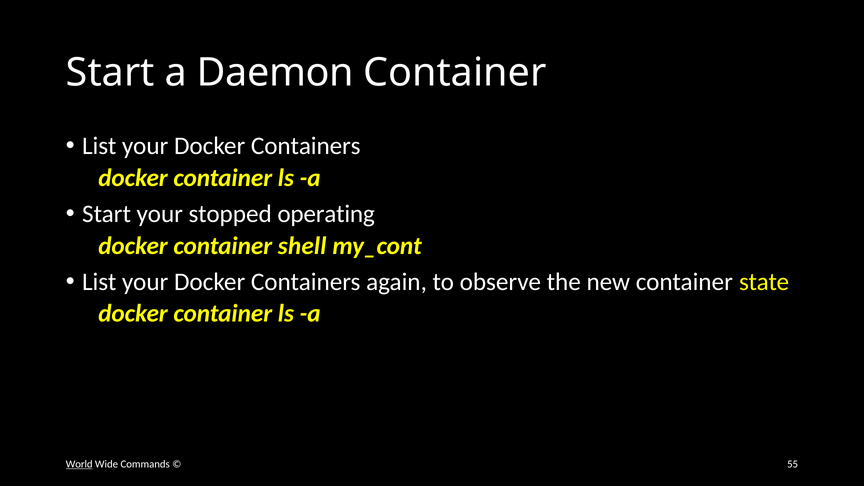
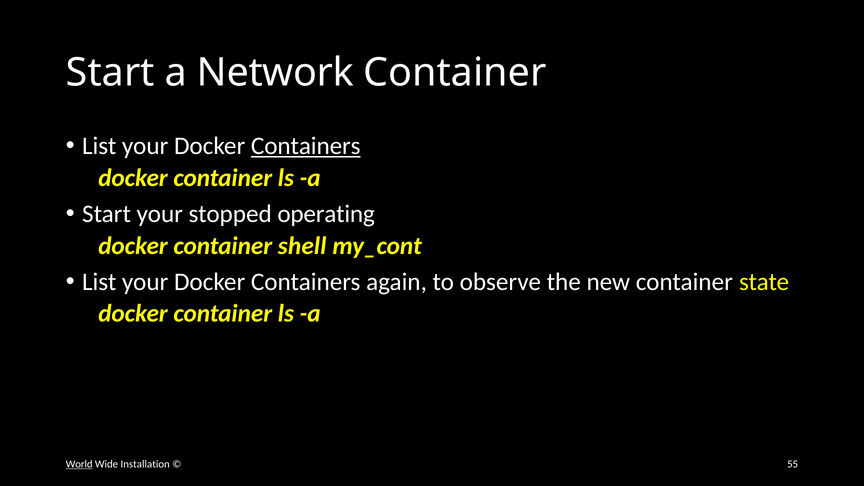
Daemon: Daemon -> Network (275, 73)
Containers underline: none -> present (306, 146)
Commands: Commands -> Installation (145, 464)
